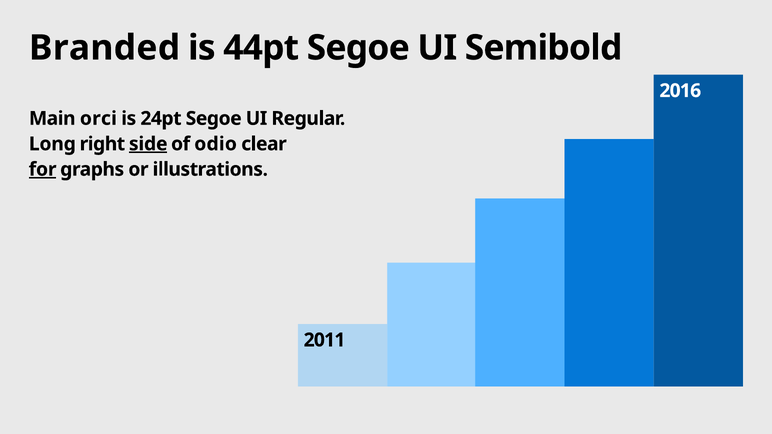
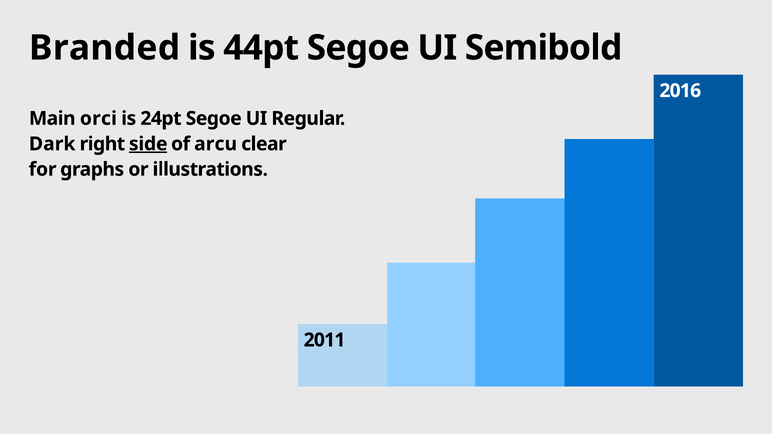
Long: Long -> Dark (52, 144)
odio: odio -> arcu (216, 144)
for underline: present -> none (43, 169)
